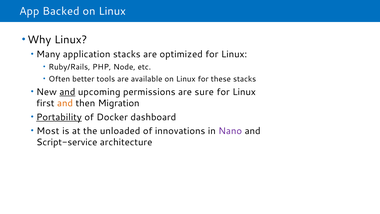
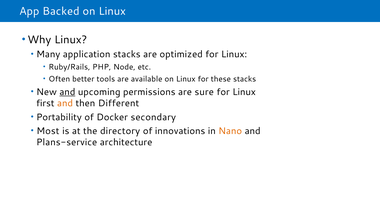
Migration: Migration -> Different (119, 103)
Portability underline: present -> none (59, 117)
dashboard: dashboard -> secondary (153, 117)
unloaded: unloaded -> directory (120, 131)
Nano colour: purple -> orange (230, 131)
Script-service: Script-service -> Plans-service (67, 142)
